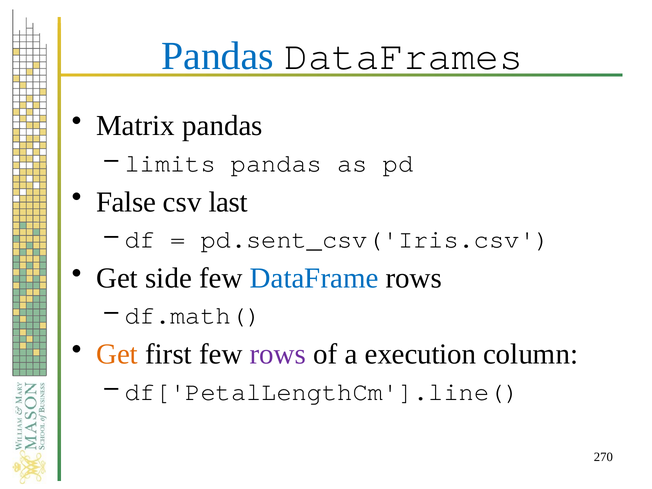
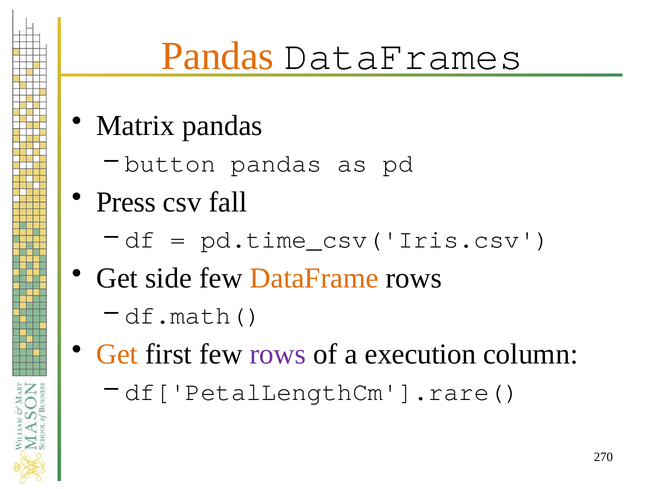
Pandas colour: blue -> orange (218, 56)
limits: limits -> button (170, 163)
False: False -> Press (126, 202)
last: last -> fall (228, 202)
pd.sent_csv('Iris.csv: pd.sent_csv('Iris.csv -> pd.time_csv('Iris.csv (375, 239)
DataFrame colour: blue -> orange (314, 278)
df['PetalLengthCm'].line(: df['PetalLengthCm'].line( -> df['PetalLengthCm'].rare( (322, 392)
